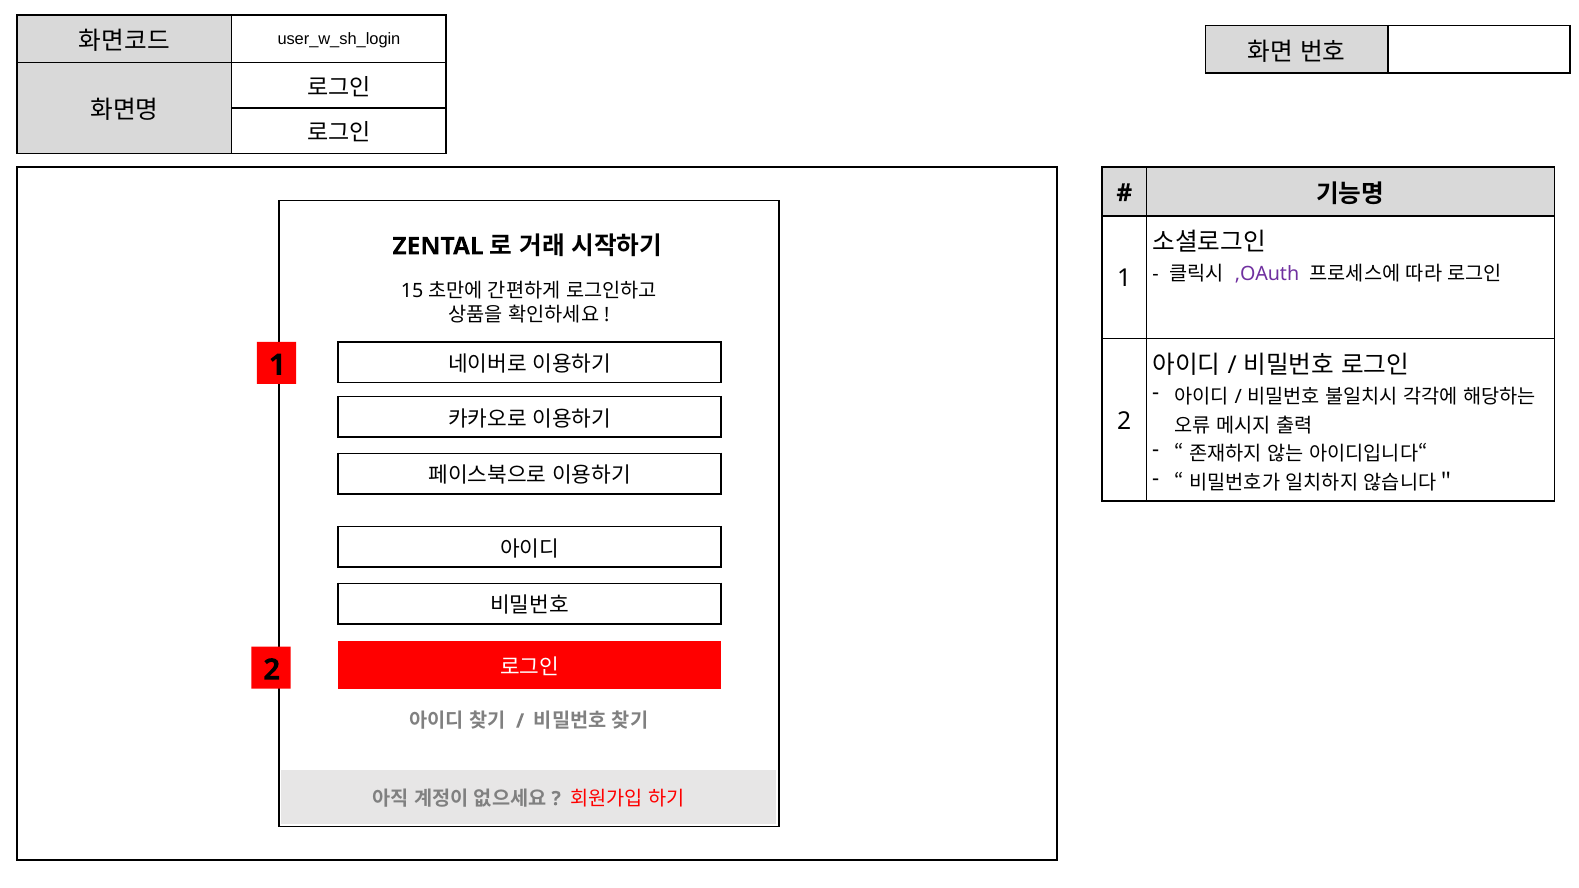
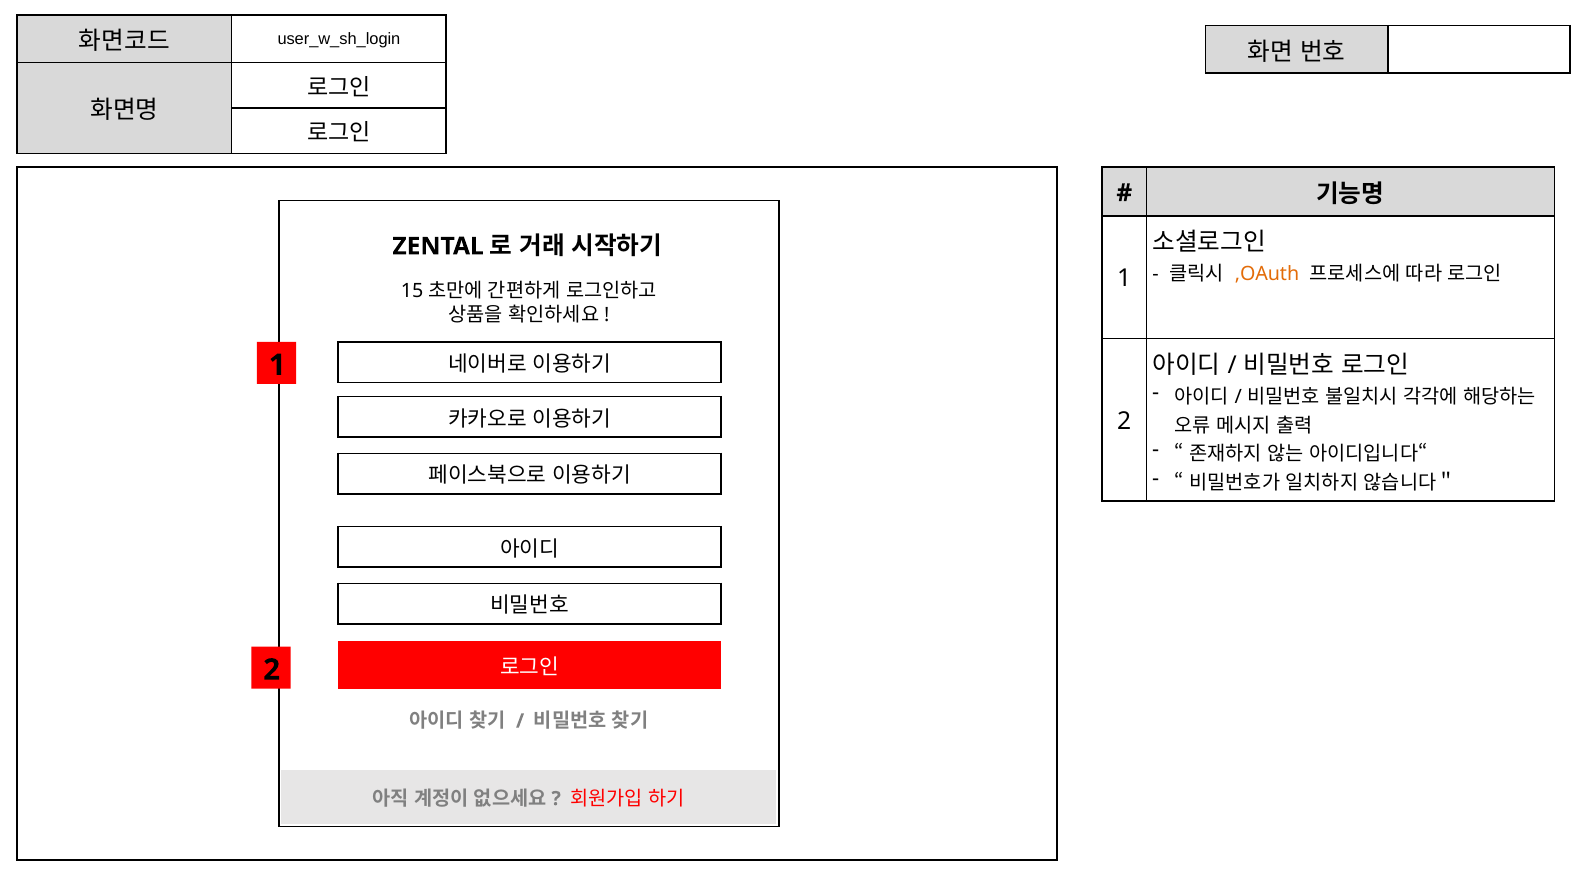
,OAuth colour: purple -> orange (1267, 274)
